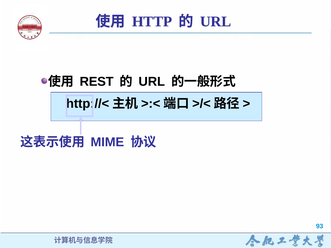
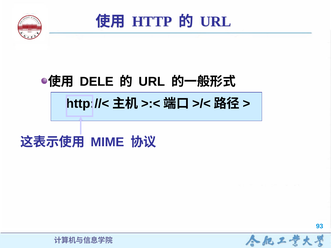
REST: REST -> DELE (97, 82)
